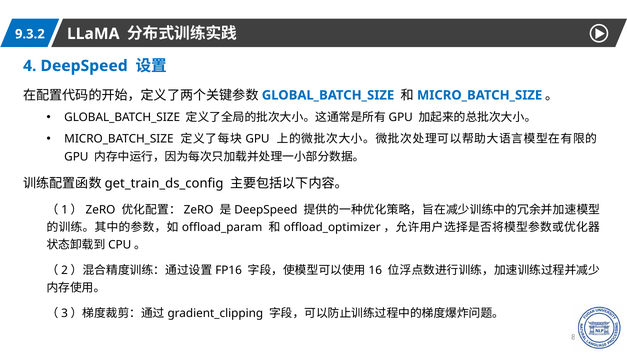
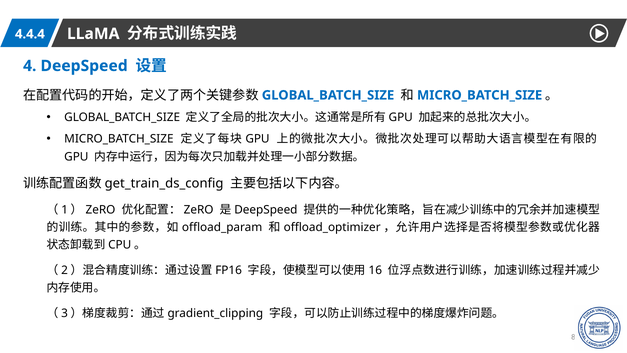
9.3.2: 9.3.2 -> 4.4.4 (30, 34)
